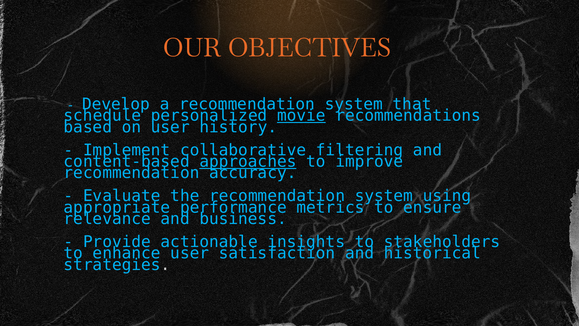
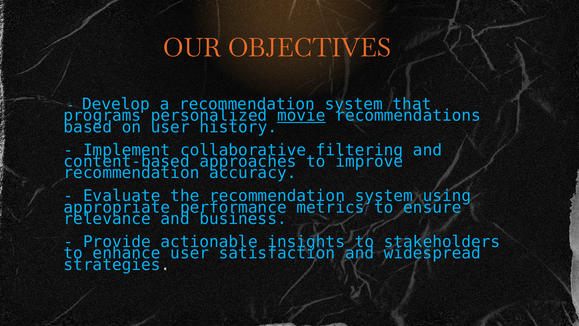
schedule: schedule -> programs (102, 116)
approaches underline: present -> none (248, 161)
historical: historical -> widespread (432, 253)
